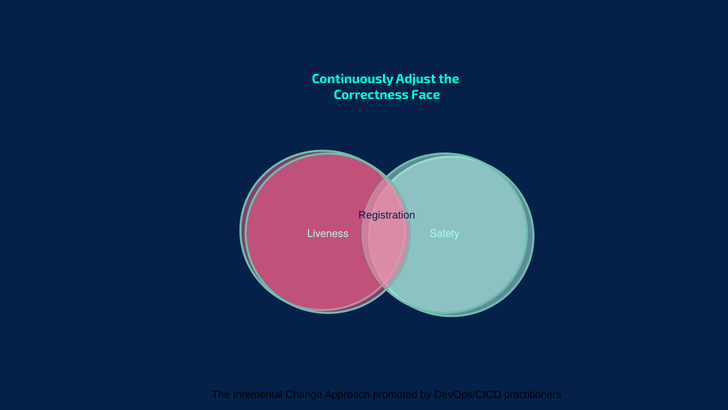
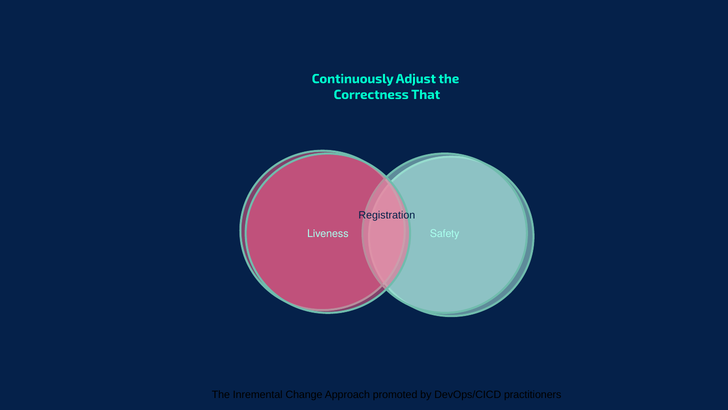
Face: Face -> That (426, 94)
